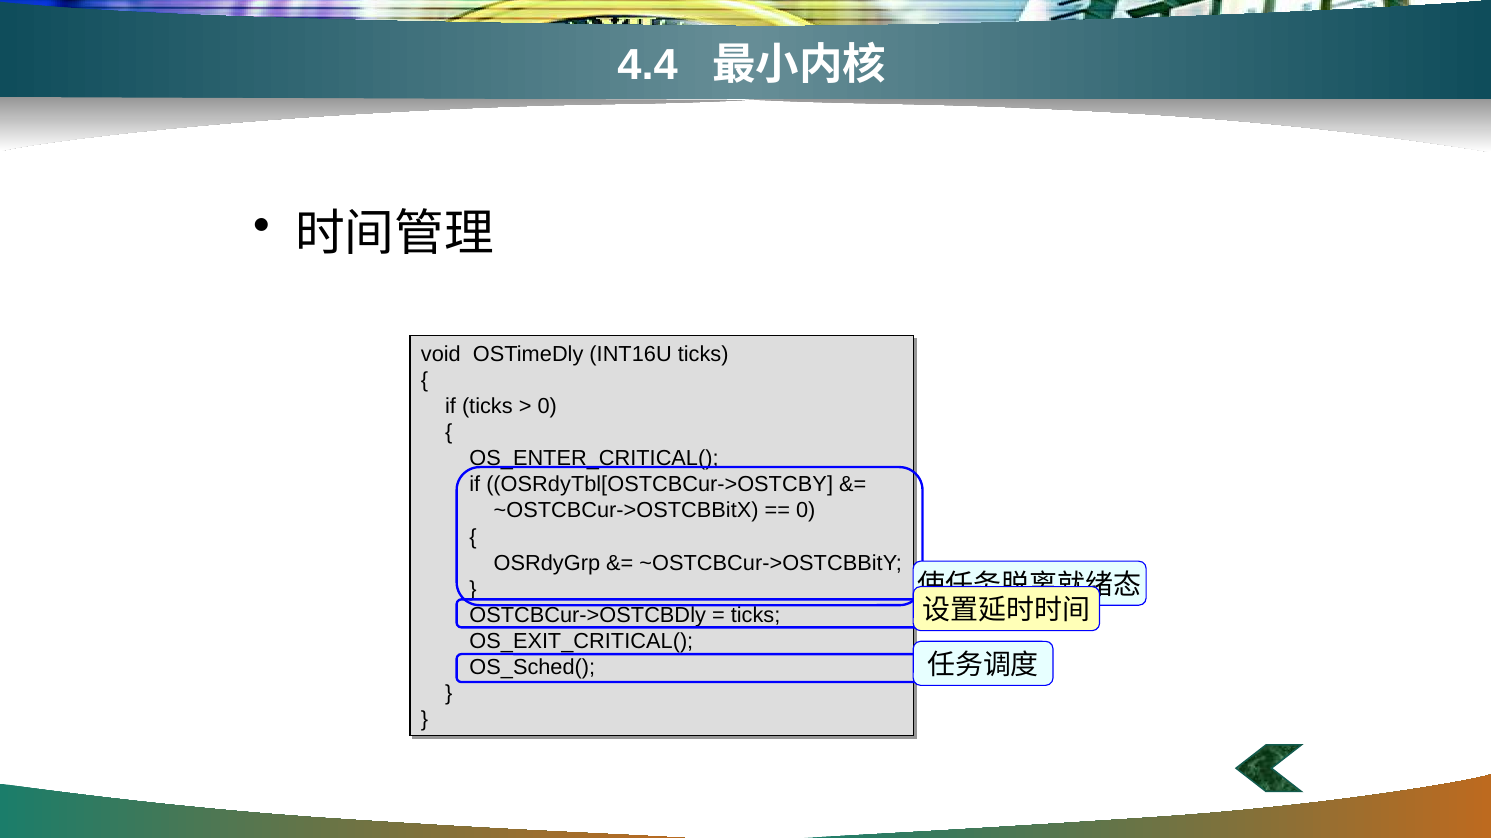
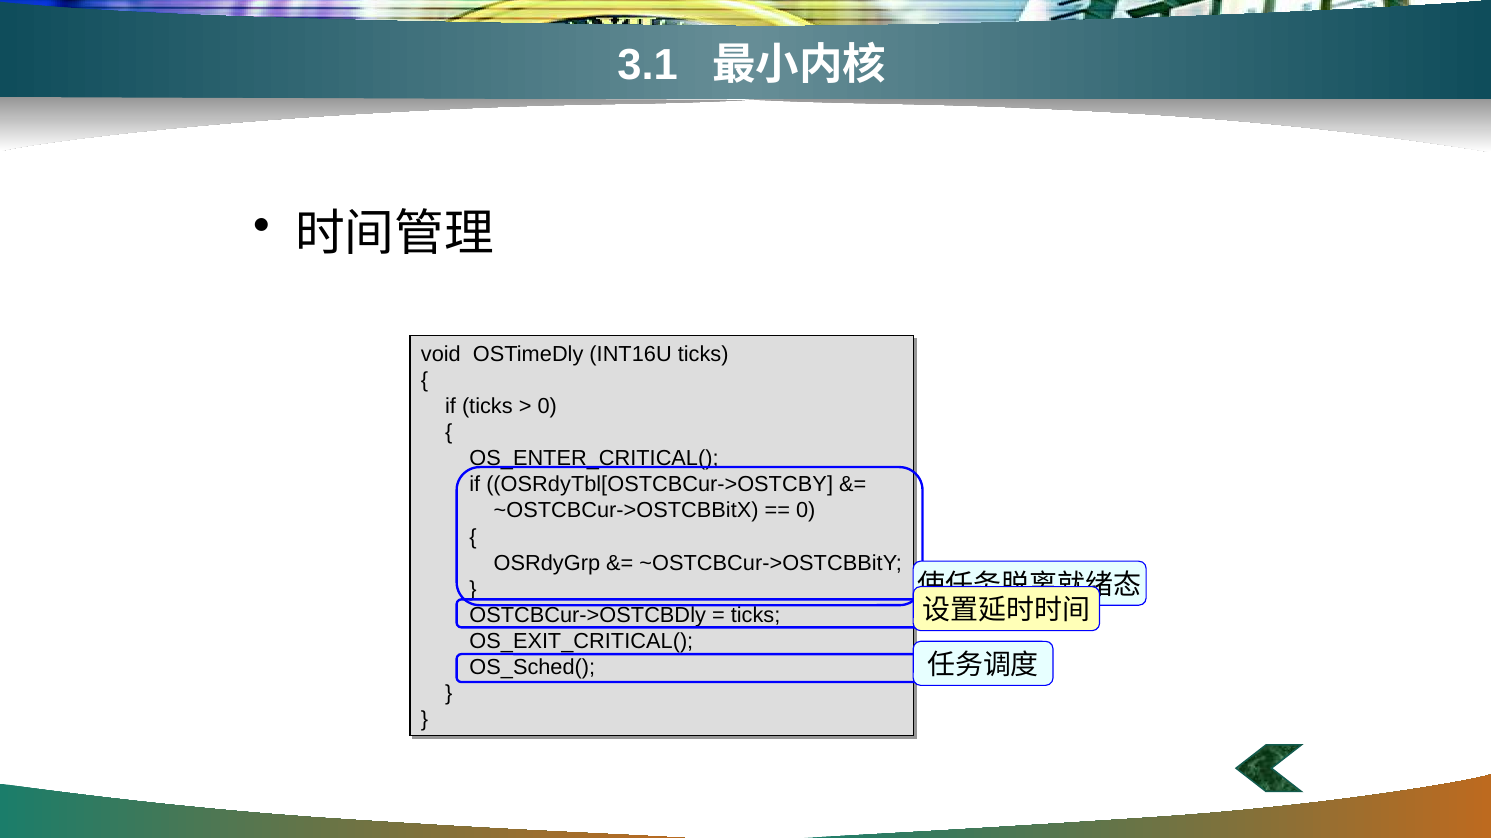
4.4: 4.4 -> 3.1 (648, 65)
